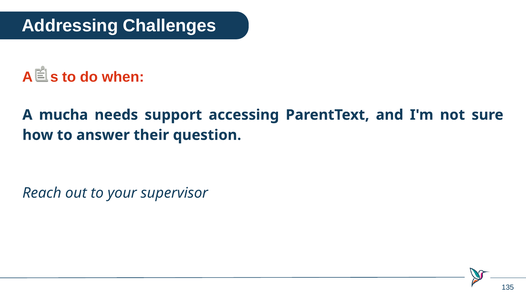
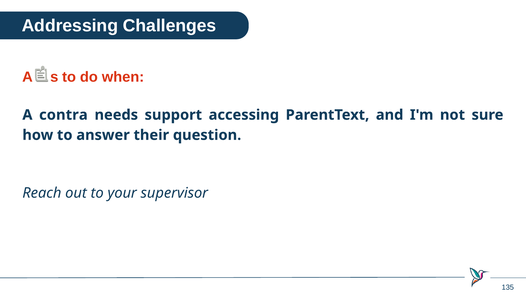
mucha: mucha -> contra (63, 115)
